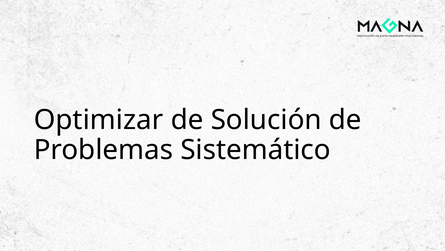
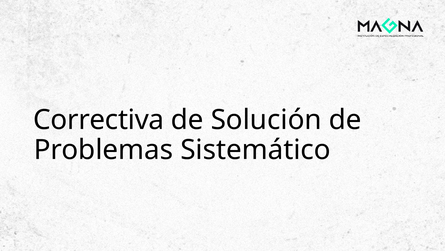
Optimizar: Optimizar -> Correctiva (99, 120)
